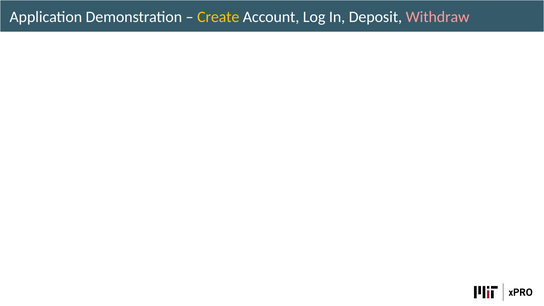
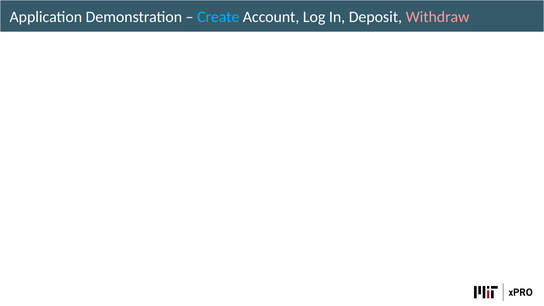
Create colour: yellow -> light blue (218, 17)
